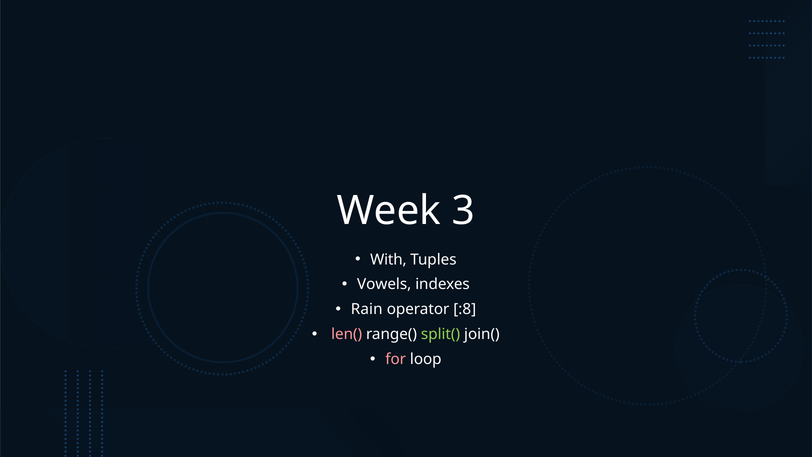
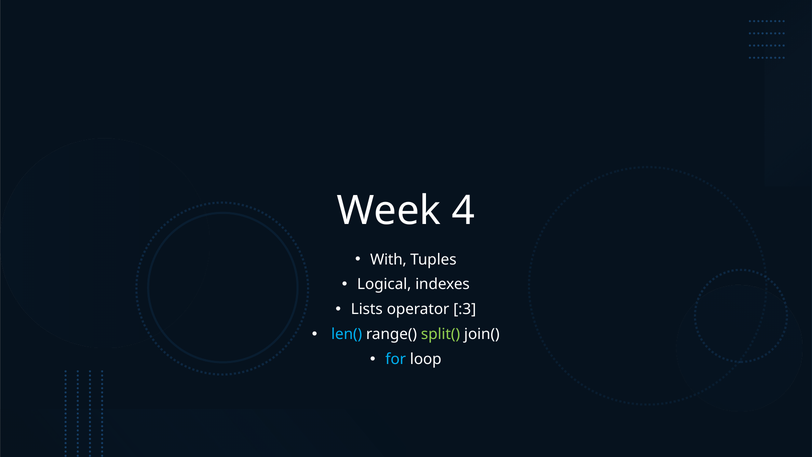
3: 3 -> 4 (463, 211)
Vowels: Vowels -> Logical (384, 284)
Rain: Rain -> Lists (367, 309)
:8: :8 -> :3 (465, 309)
len( colour: pink -> light blue (347, 334)
for colour: pink -> light blue (396, 359)
